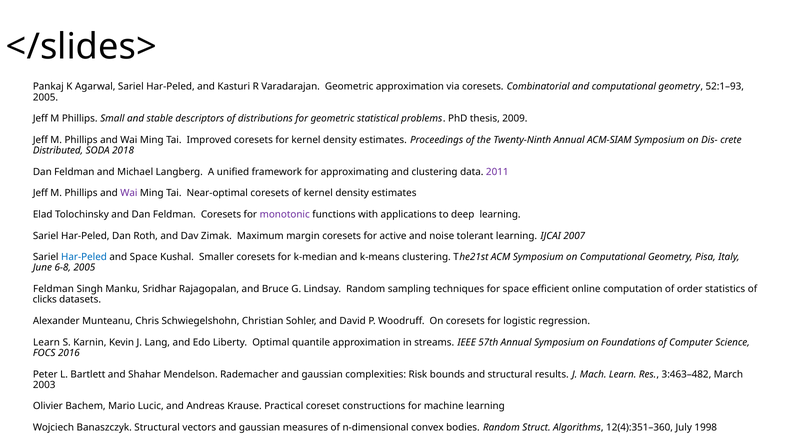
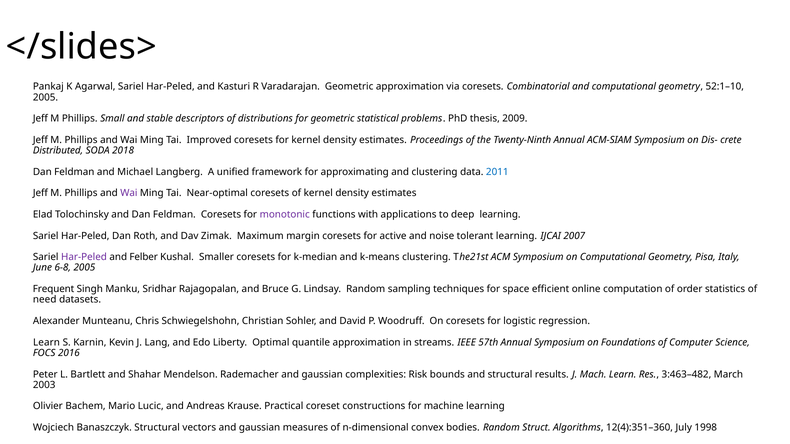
52:1–93: 52:1–93 -> 52:1–10 (725, 87)
2011 colour: purple -> blue (497, 172)
Har-Peled colour: blue -> purple (84, 257)
and Space: Space -> Felber (144, 257)
Feldman: Feldman -> Frequent (54, 289)
clicks: clicks -> need (45, 300)
